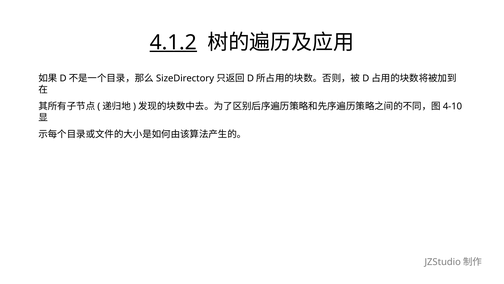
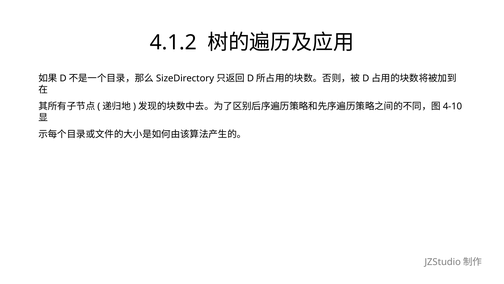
4.1.2 underline: present -> none (173, 42)
